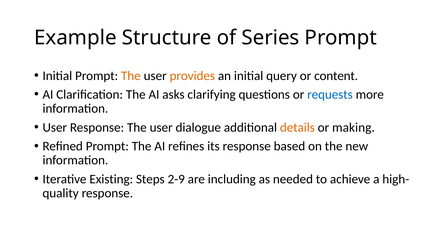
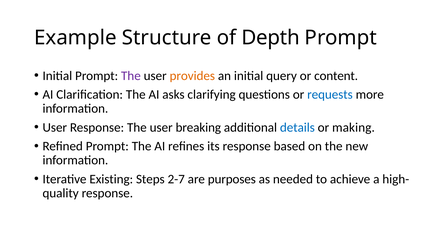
Series: Series -> Depth (271, 38)
The colour: orange -> purple (131, 76)
dialogue: dialogue -> breaking (198, 127)
details colour: orange -> blue (297, 127)
2-9: 2-9 -> 2-7 (176, 179)
including: including -> purposes (232, 179)
